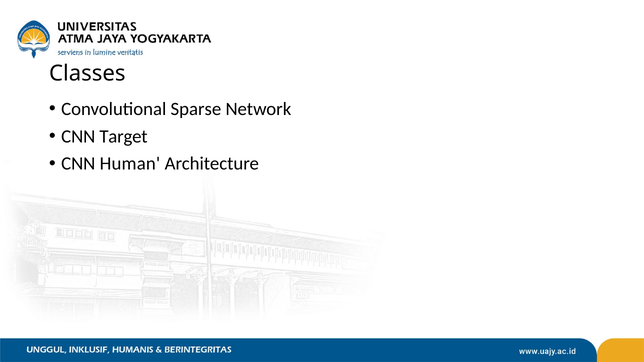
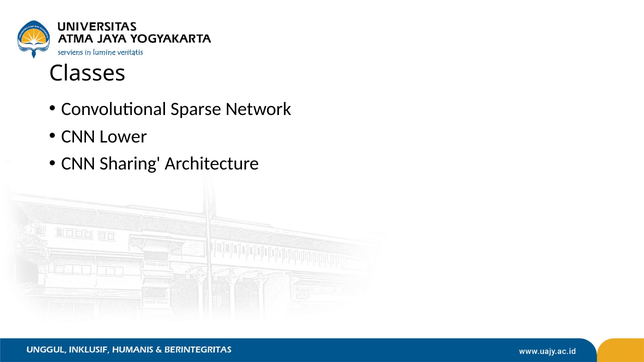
Target: Target -> Lower (123, 137)
Human: Human -> Sharing (130, 164)
